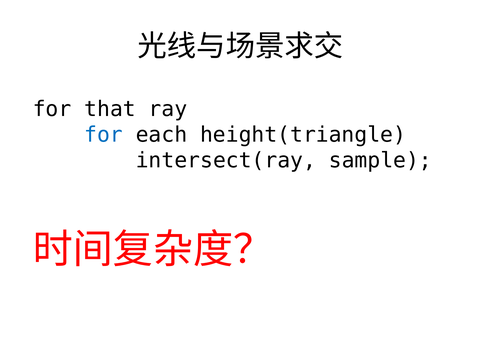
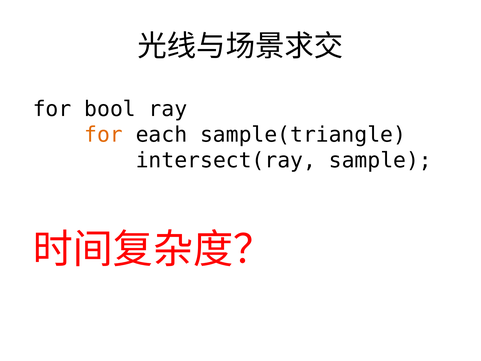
that: that -> bool (110, 109)
for colour: blue -> orange (104, 135)
height(triangle: height(triangle -> sample(triangle (303, 135)
